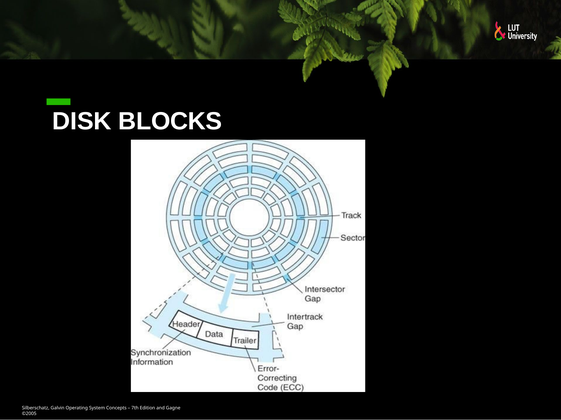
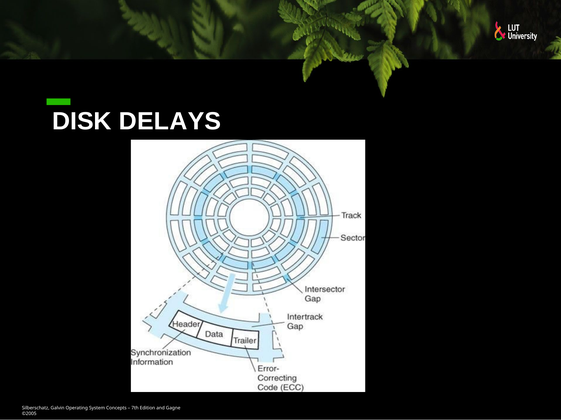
BLOCKS: BLOCKS -> DELAYS (170, 122)
